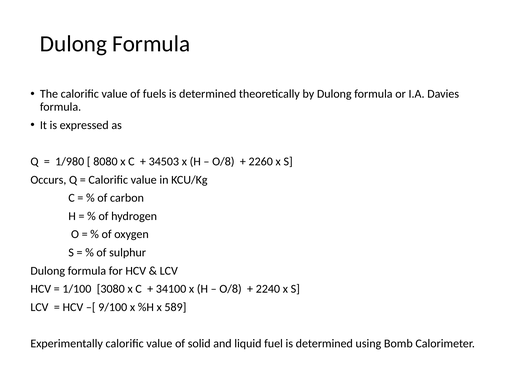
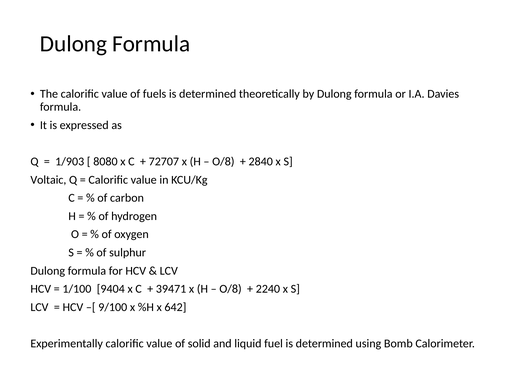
1/980: 1/980 -> 1/903 (70, 162)
34503: 34503 -> 72707 (164, 162)
2260: 2260 -> 2840 (261, 162)
Occurs: Occurs -> Voltaic (48, 180)
3080: 3080 -> 9404 (111, 289)
34100: 34100 -> 39471 (171, 289)
589: 589 -> 642 (175, 307)
